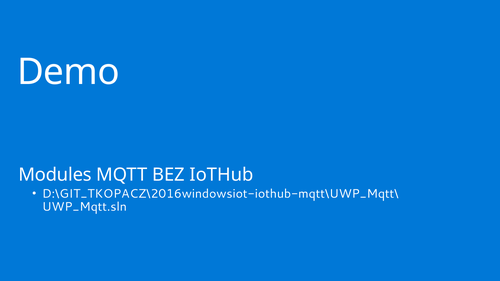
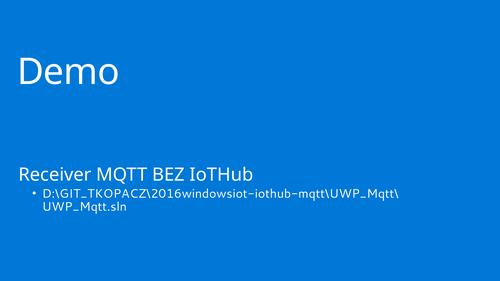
Modules: Modules -> Receiver (55, 175)
